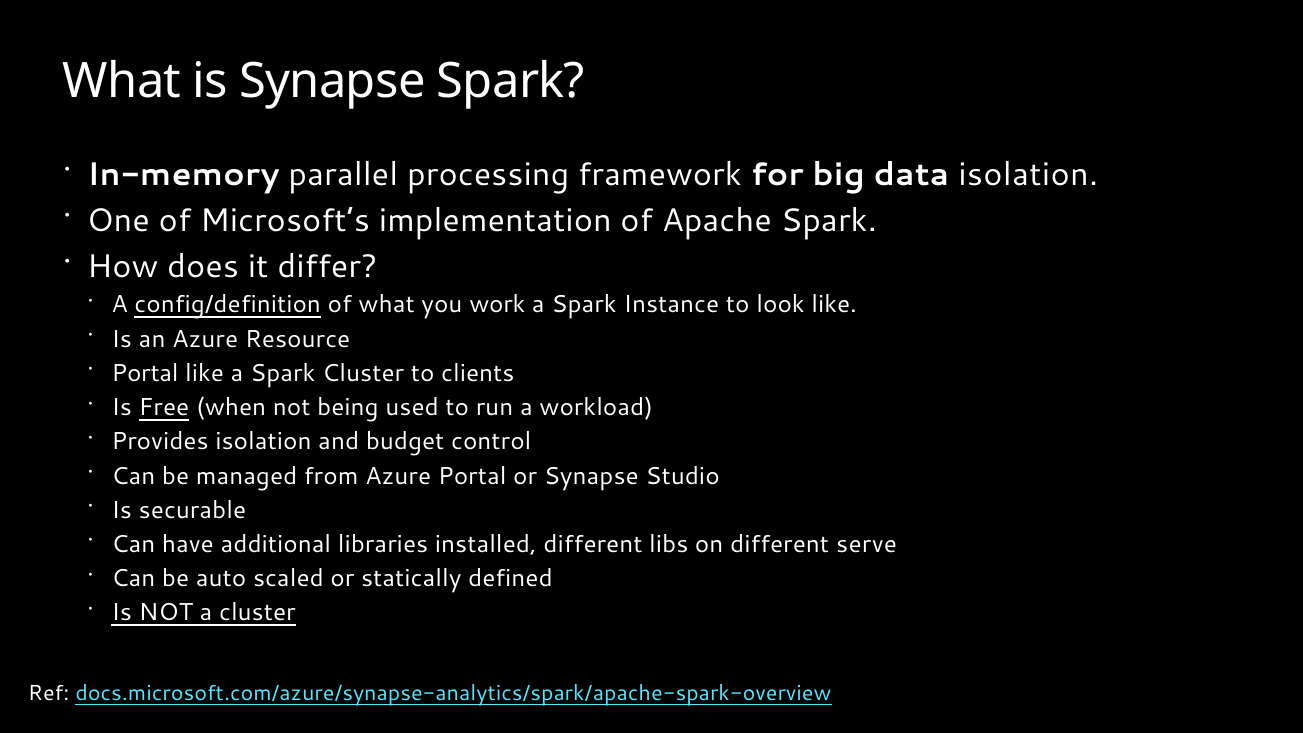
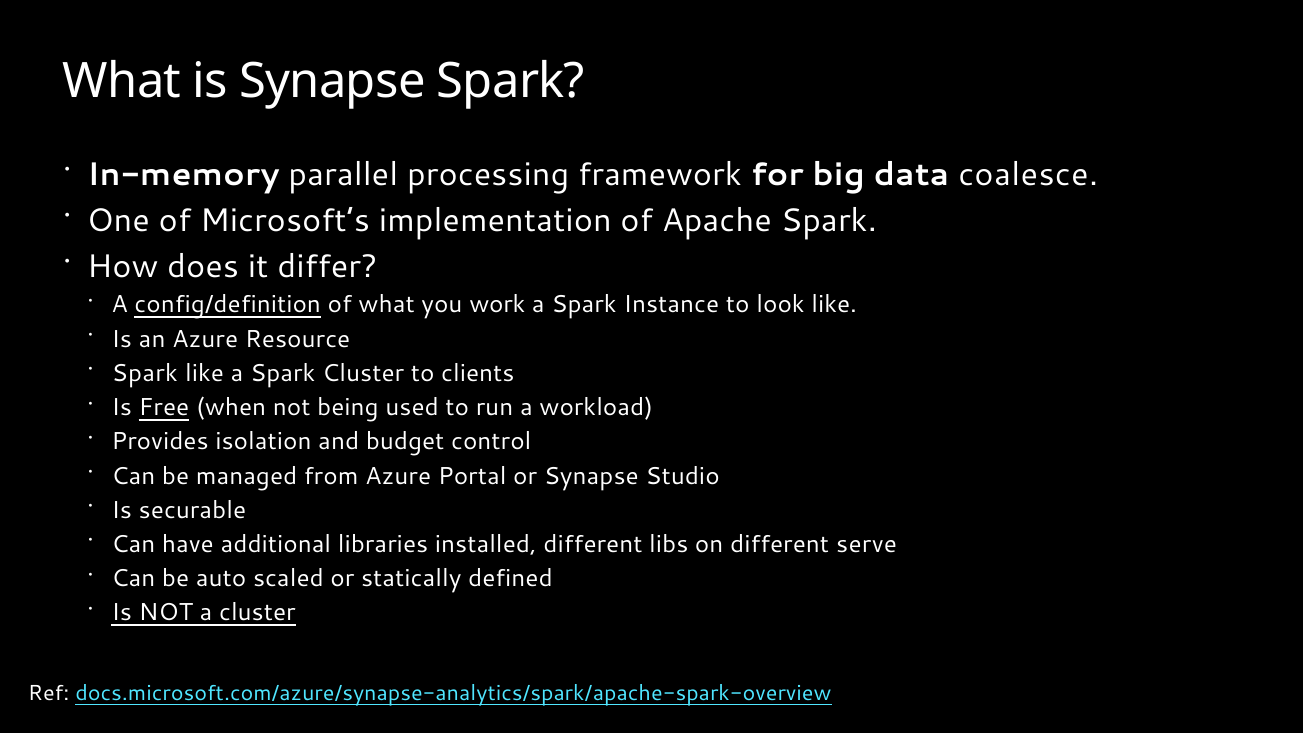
data isolation: isolation -> coalesce (1028, 175)
Portal: Portal -> Spark (145, 373)
